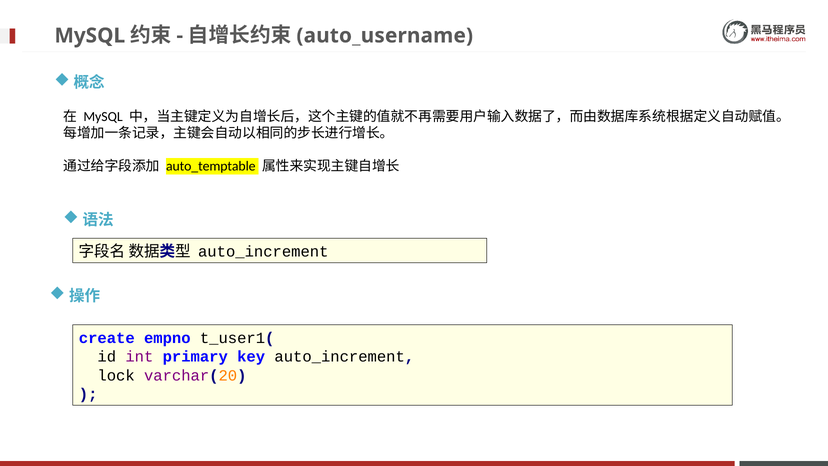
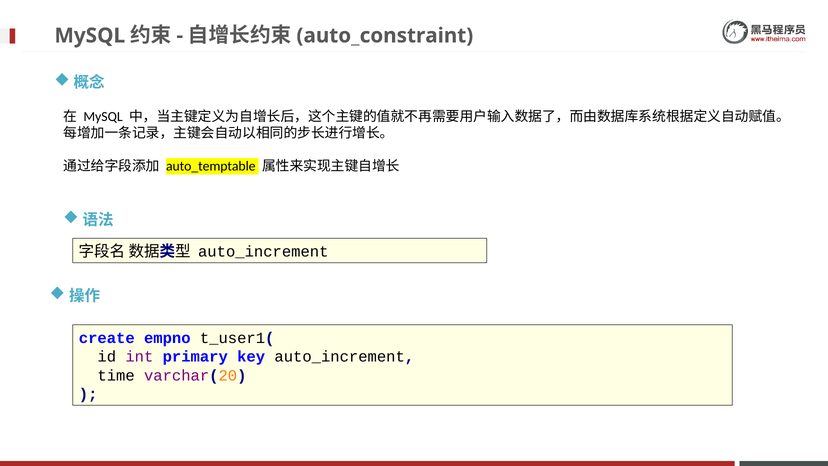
auto_username: auto_username -> auto_constraint (385, 36)
lock: lock -> time (116, 375)
